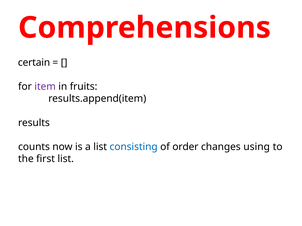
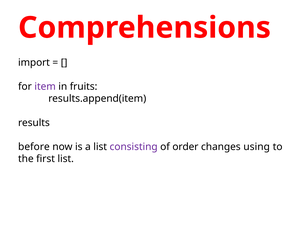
certain: certain -> import (34, 63)
counts: counts -> before (34, 147)
consisting colour: blue -> purple (134, 147)
